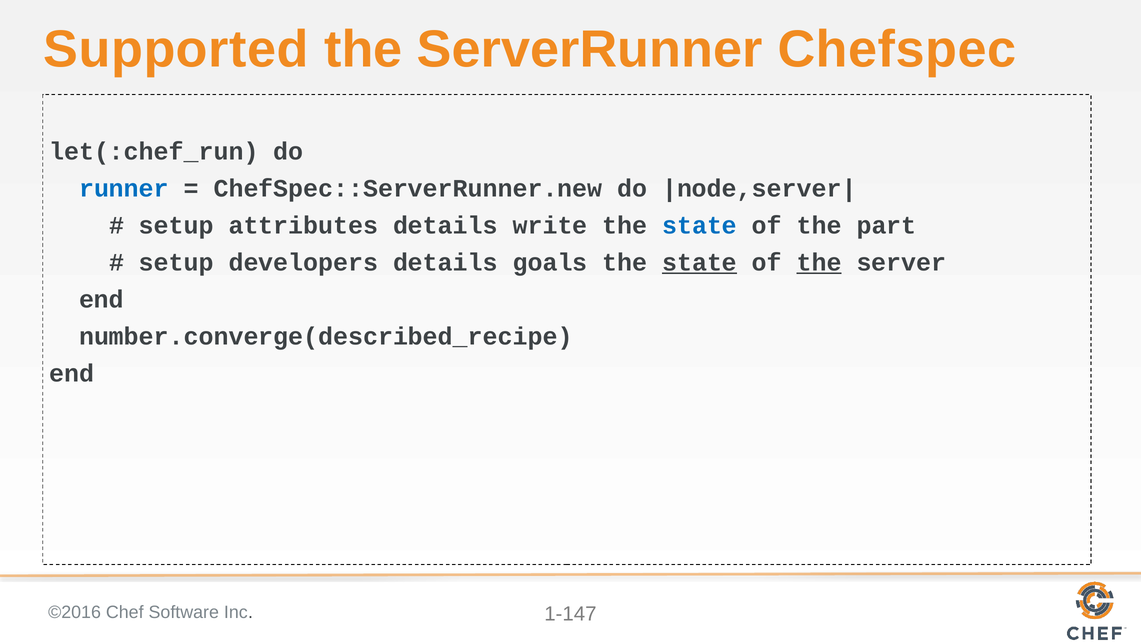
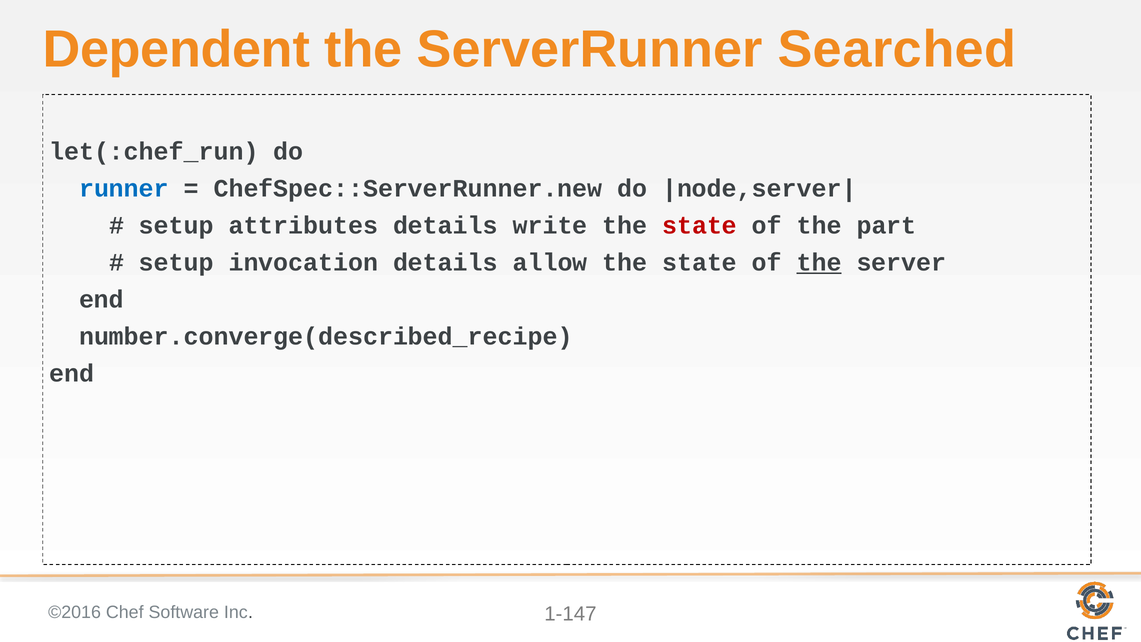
Supported: Supported -> Dependent (176, 49)
Chefspec: Chefspec -> Searched (897, 49)
state colour: blue -> red (700, 226)
developers: developers -> invocation (303, 263)
goals: goals -> allow (550, 263)
state underline: present -> none (700, 263)
